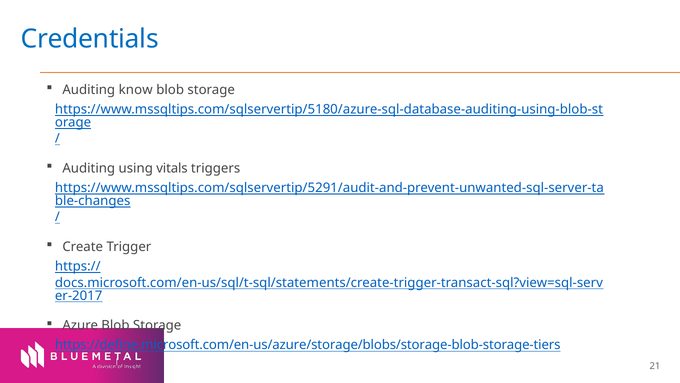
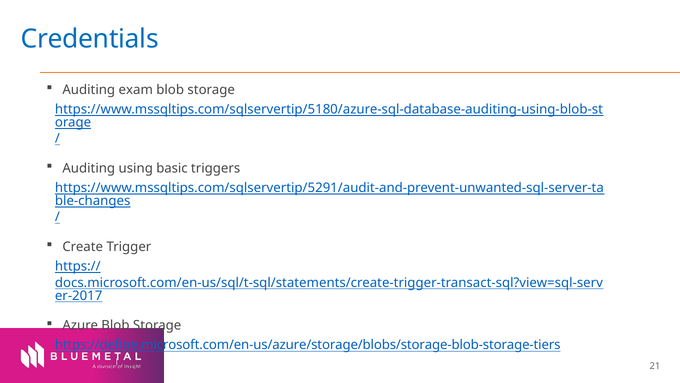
know: know -> exam (136, 90)
vitals: vitals -> basic (172, 168)
